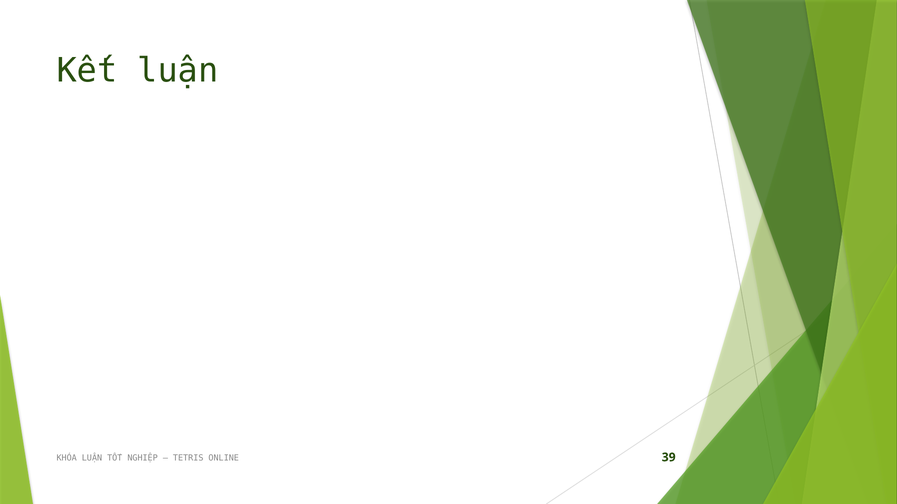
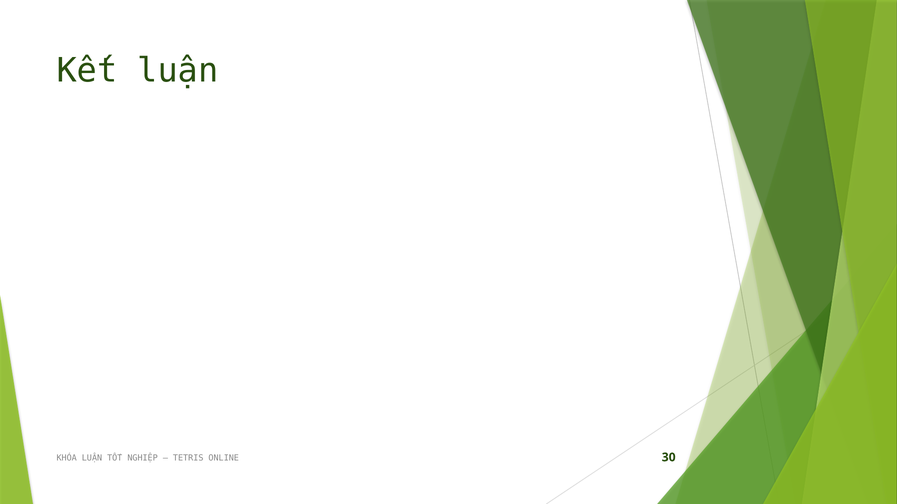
39: 39 -> 30 (669, 458)
